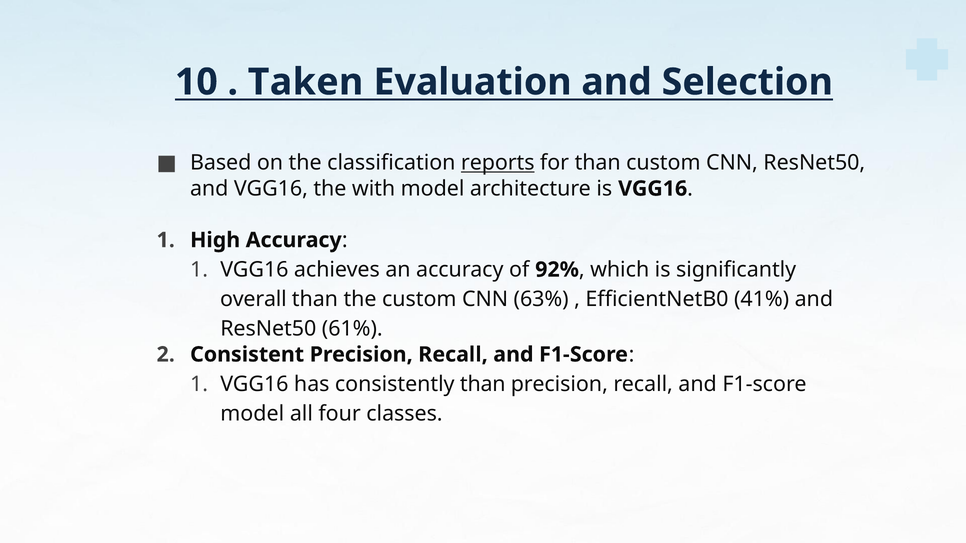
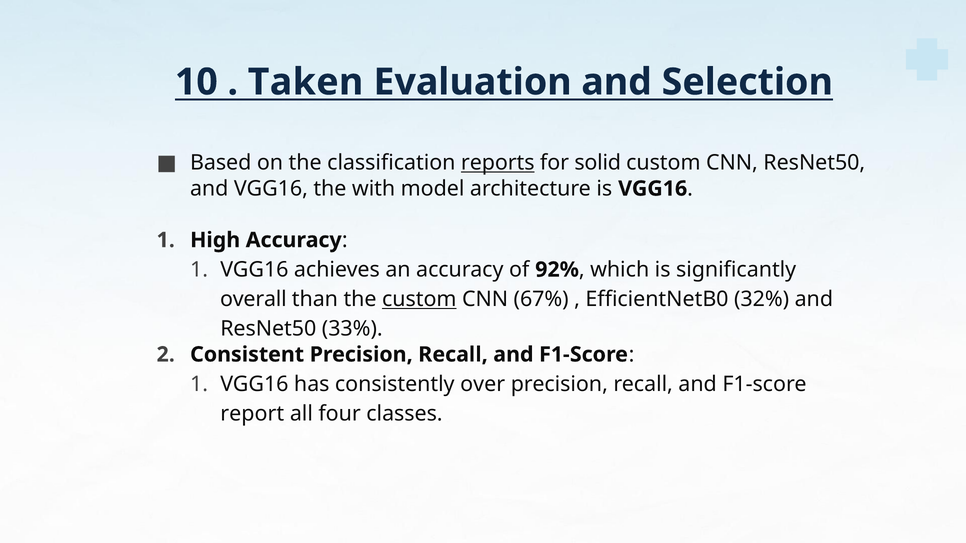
for than: than -> solid (598, 163)
custom underline: none -> present (419, 299)
63%: 63% -> 67% (541, 299)
41%: 41% -> 32% (762, 299)
61%: 61% -> 33% (352, 329)
consistently than: than -> over (483, 384)
model: model -> report (252, 414)
